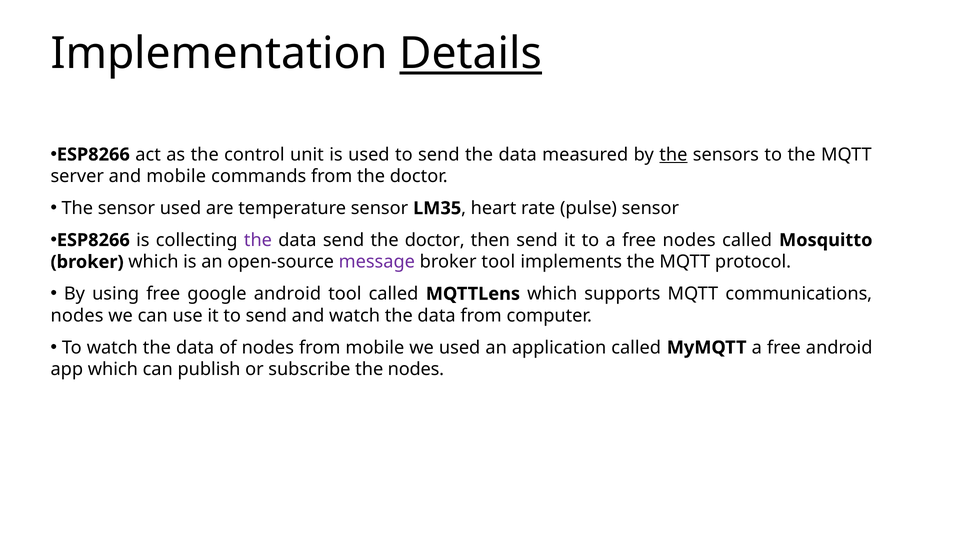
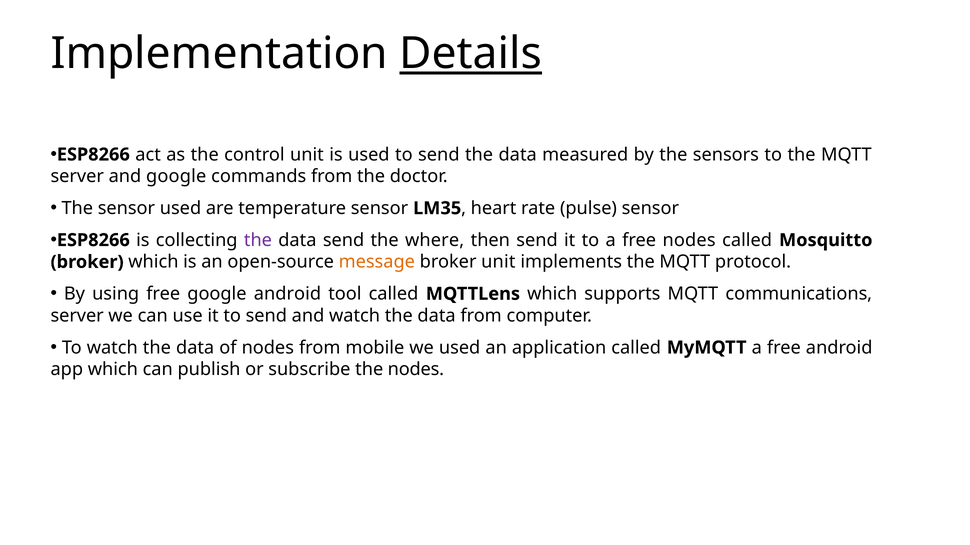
the underline: present -> none (673, 155)
and mobile: mobile -> google (176, 177)
doctor: doctor -> where (435, 240)
message colour: purple -> orange (377, 262)
broker tool: tool -> unit (498, 262)
nodes: nodes -> server (77, 316)
